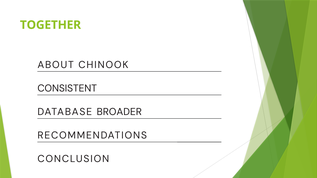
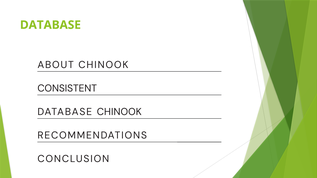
TOGETHER: TOGETHER -> DATABASE (50, 25)
DATABASE BROADER: BROADER -> CHINOOK (119, 112)
